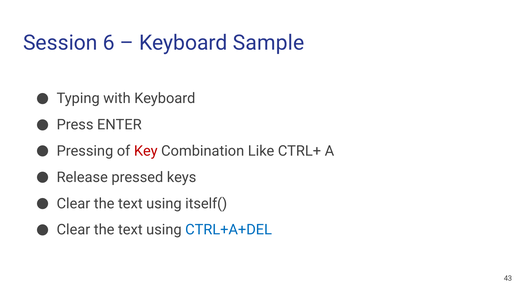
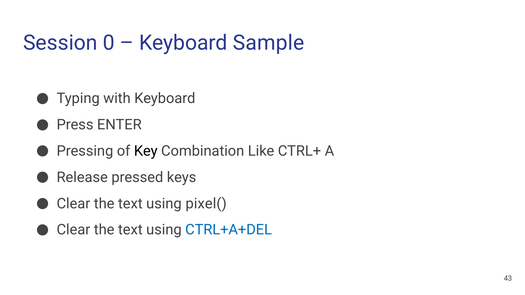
6: 6 -> 0 (109, 43)
Key colour: red -> black (146, 151)
itself(: itself( -> pixel( (206, 204)
